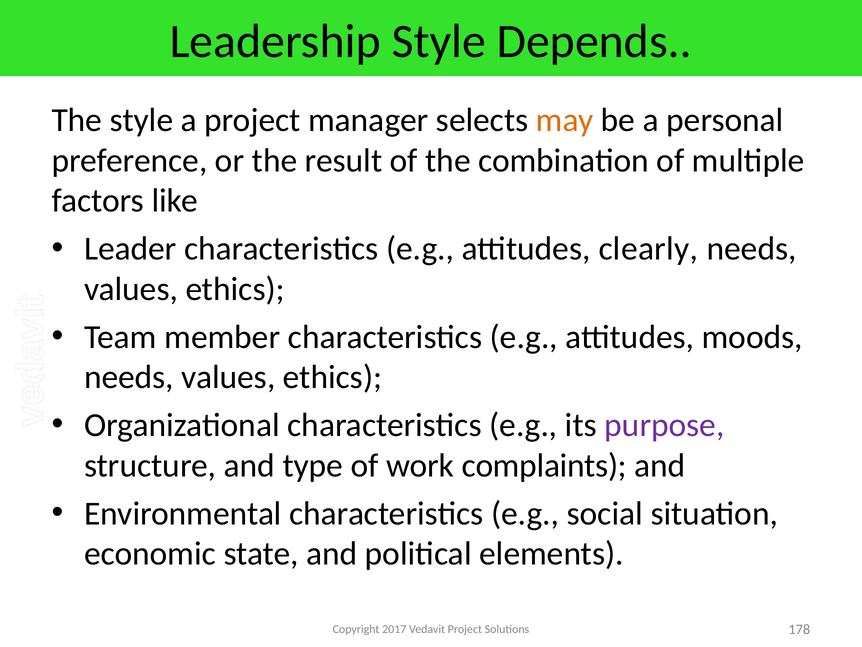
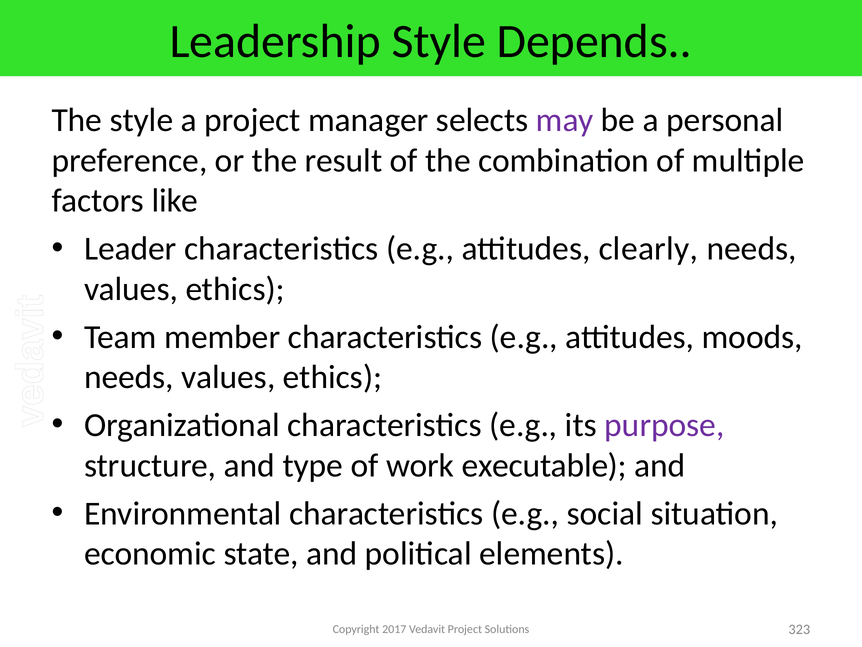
may colour: orange -> purple (565, 120)
complaints: complaints -> executable (544, 465)
178: 178 -> 323 (799, 629)
